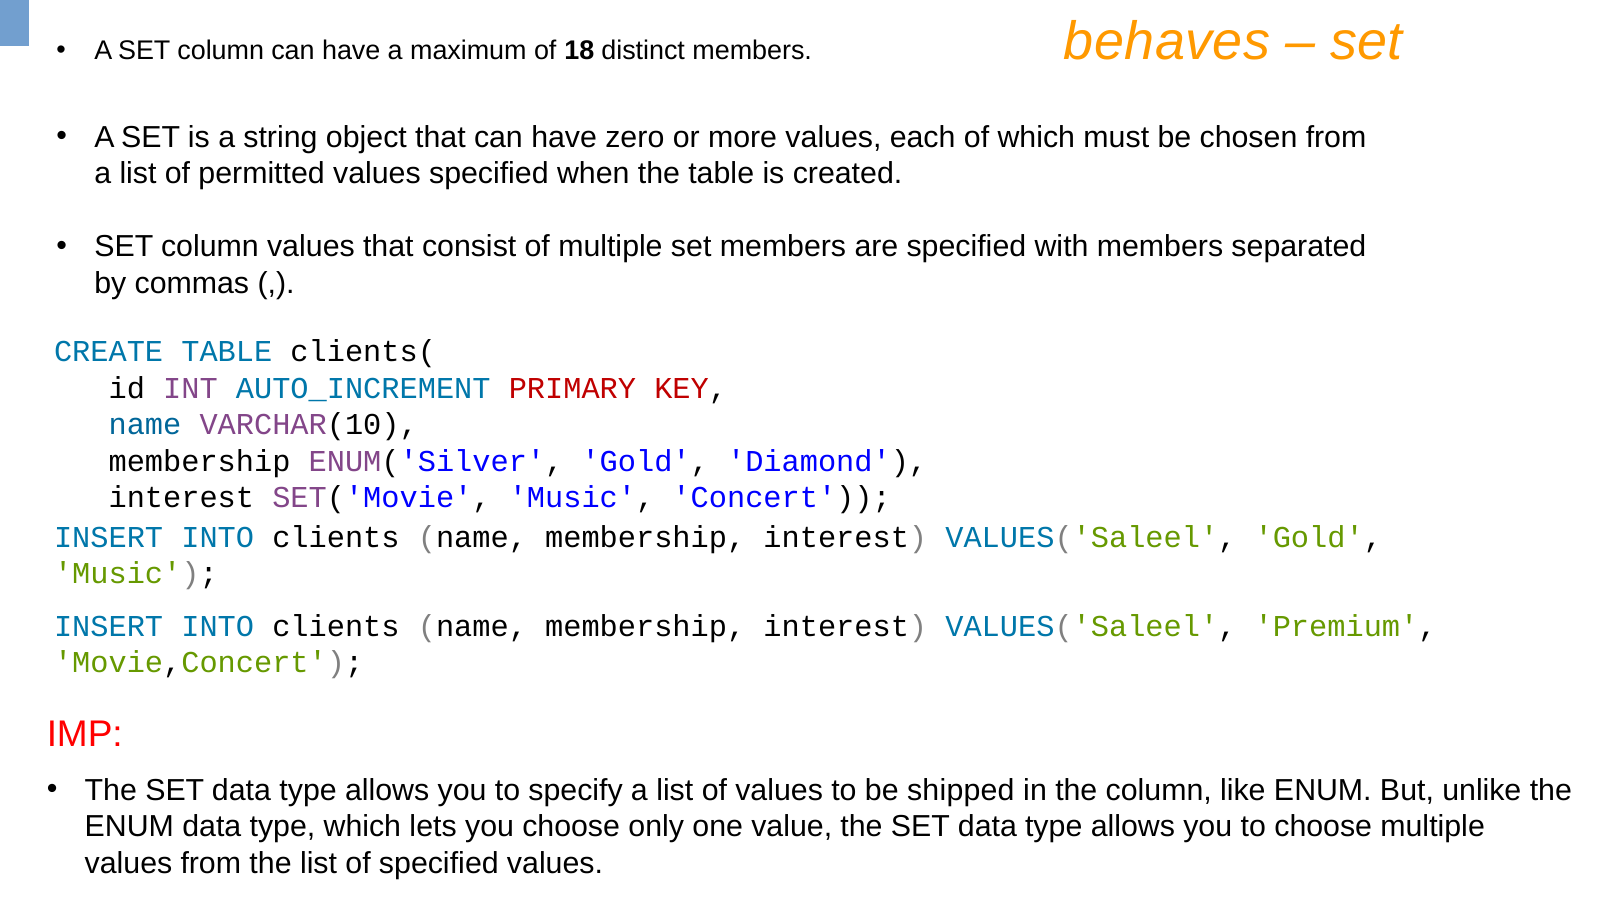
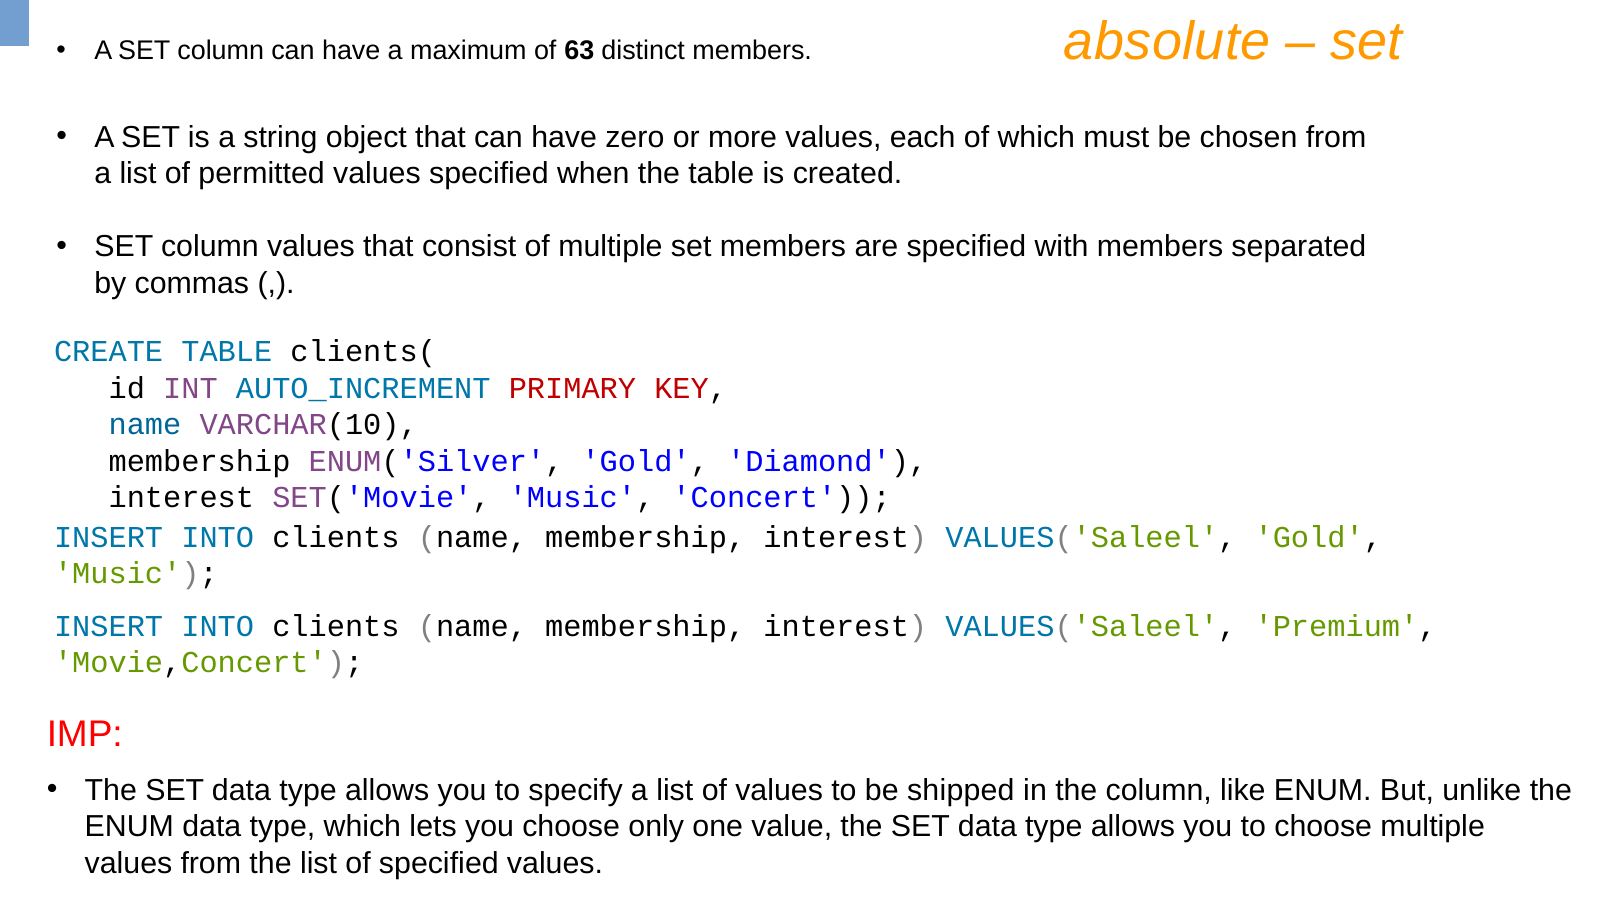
behaves: behaves -> absolute (1167, 42)
18: 18 -> 63 (579, 51)
